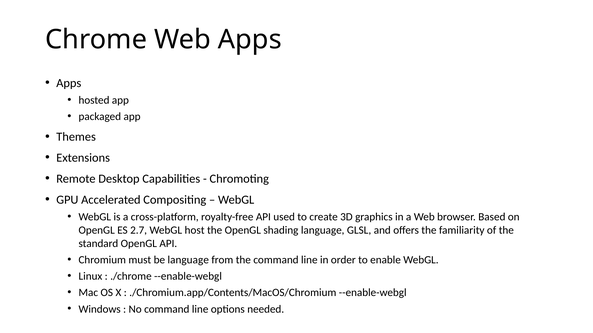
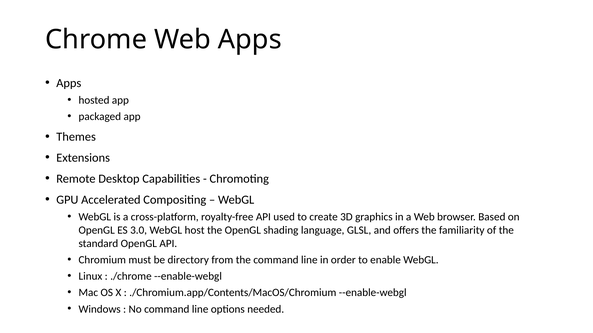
2.7: 2.7 -> 3.0 (139, 231)
be language: language -> directory (188, 260)
